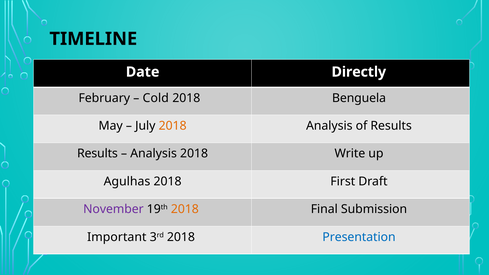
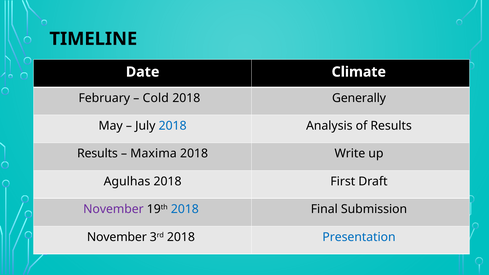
Directly: Directly -> Climate (359, 72)
Benguela: Benguela -> Generally (359, 98)
2018 colour: orange -> blue (173, 126)
Analysis: Analysis -> Maxima (154, 154)
2018 colour: orange -> blue (185, 209)
Important: Important -> November (117, 237)
